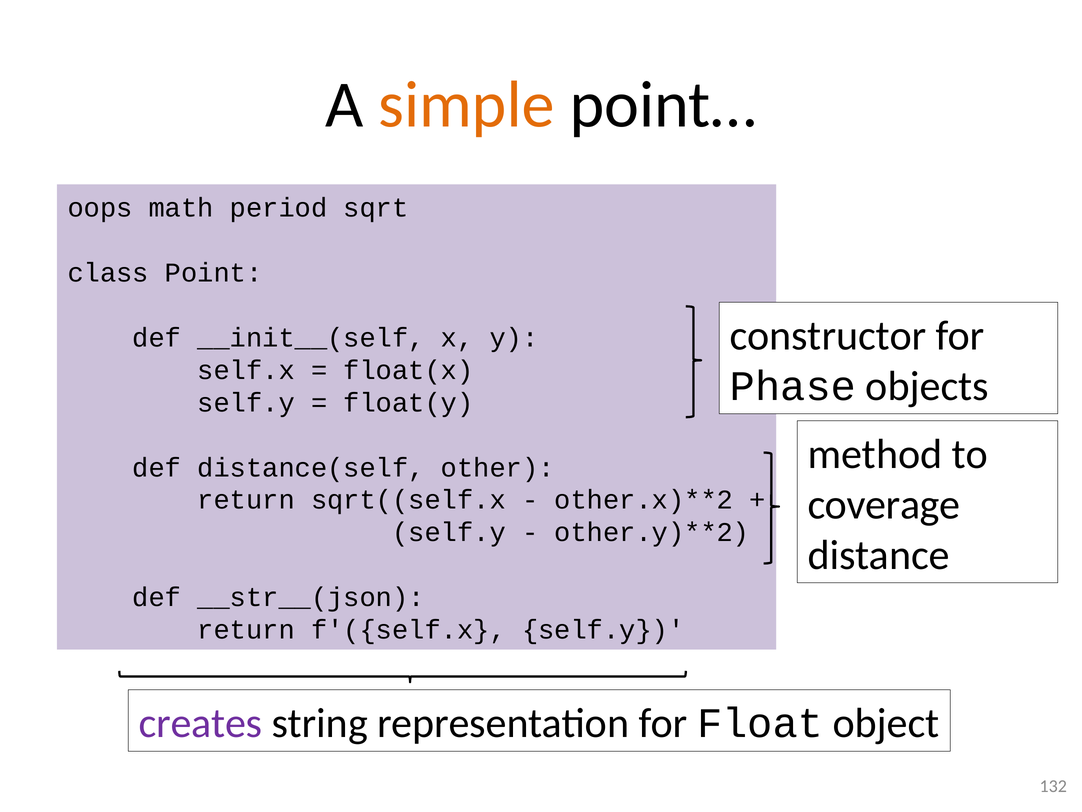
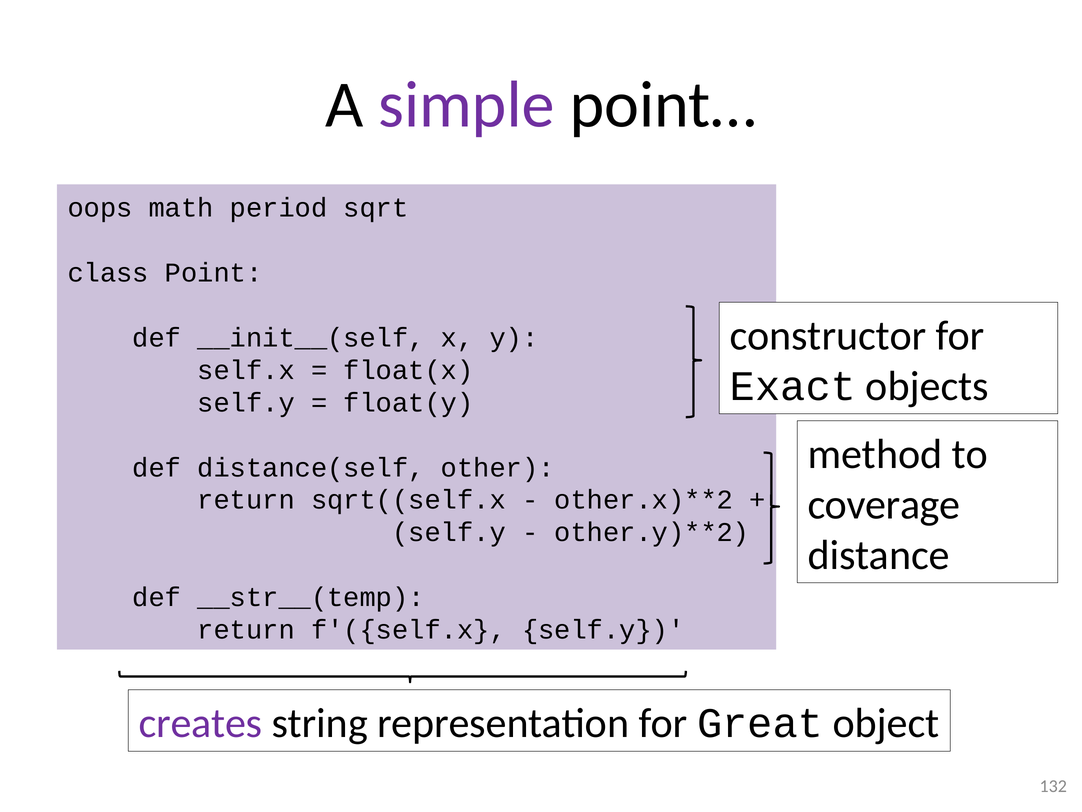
simple colour: orange -> purple (466, 105)
Phase: Phase -> Exact (793, 386)
__str__(json: __str__(json -> __str__(temp (311, 597)
Float: Float -> Great (760, 723)
